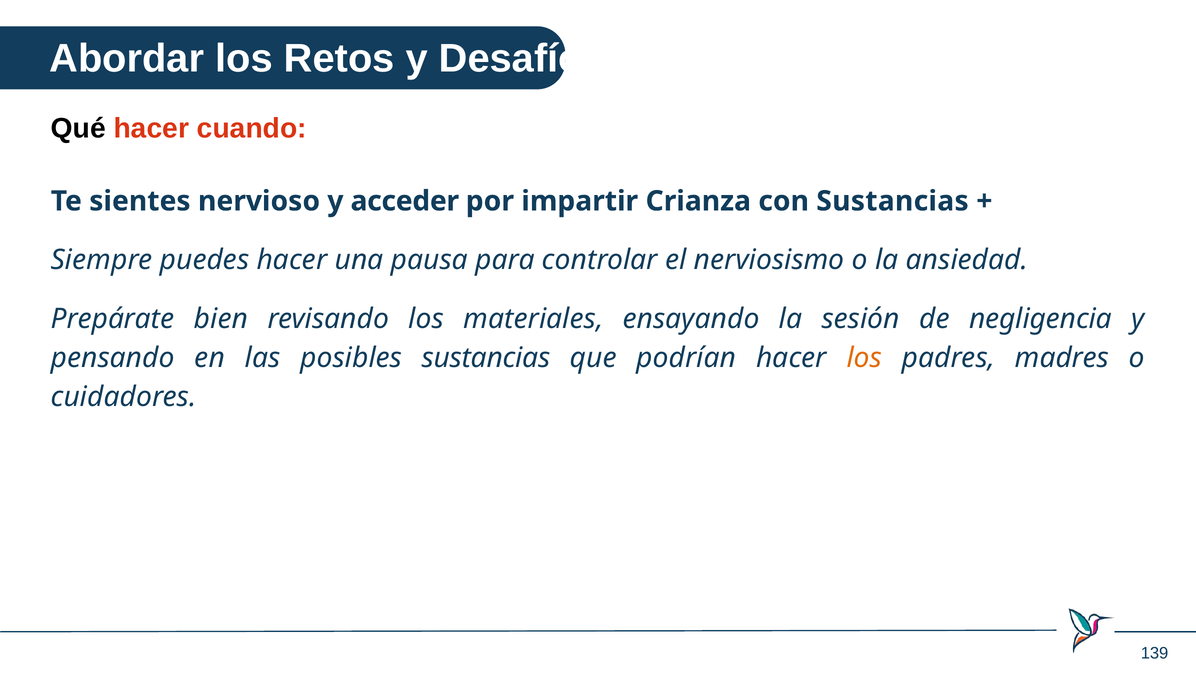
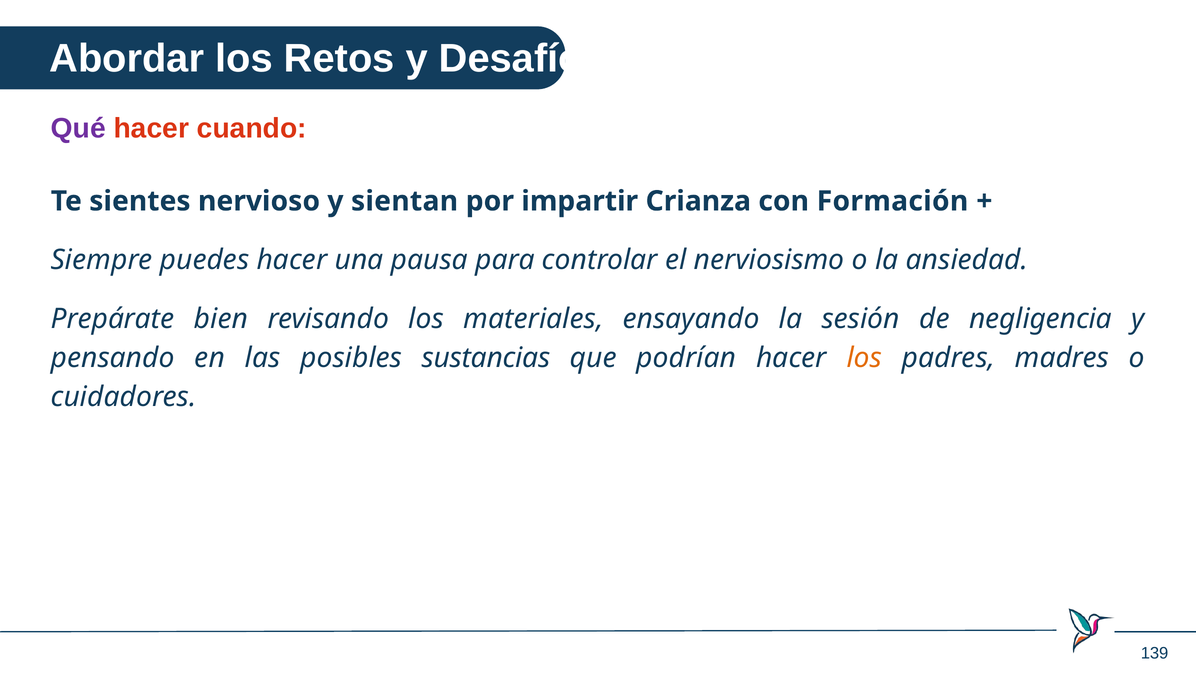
Qué colour: black -> purple (78, 128)
acceder: acceder -> sientan (405, 201)
con Sustancias: Sustancias -> Formación (892, 201)
